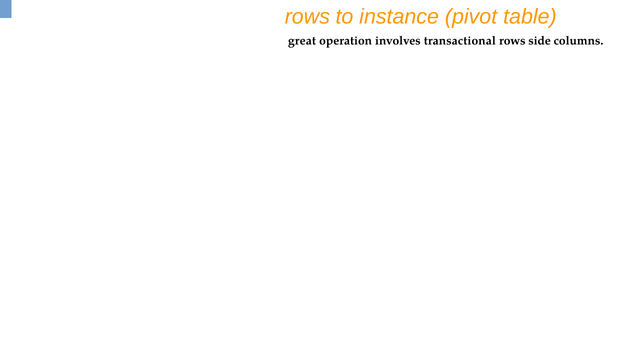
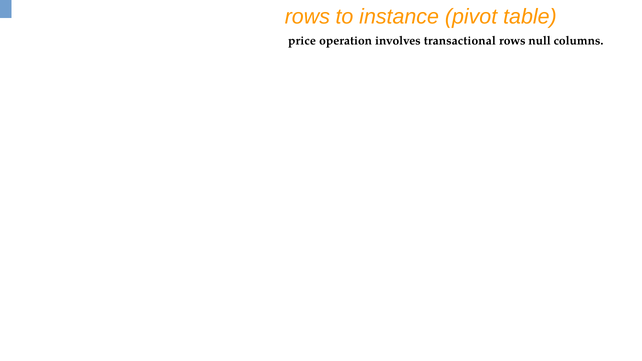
great: great -> price (302, 41)
side: side -> null (540, 41)
